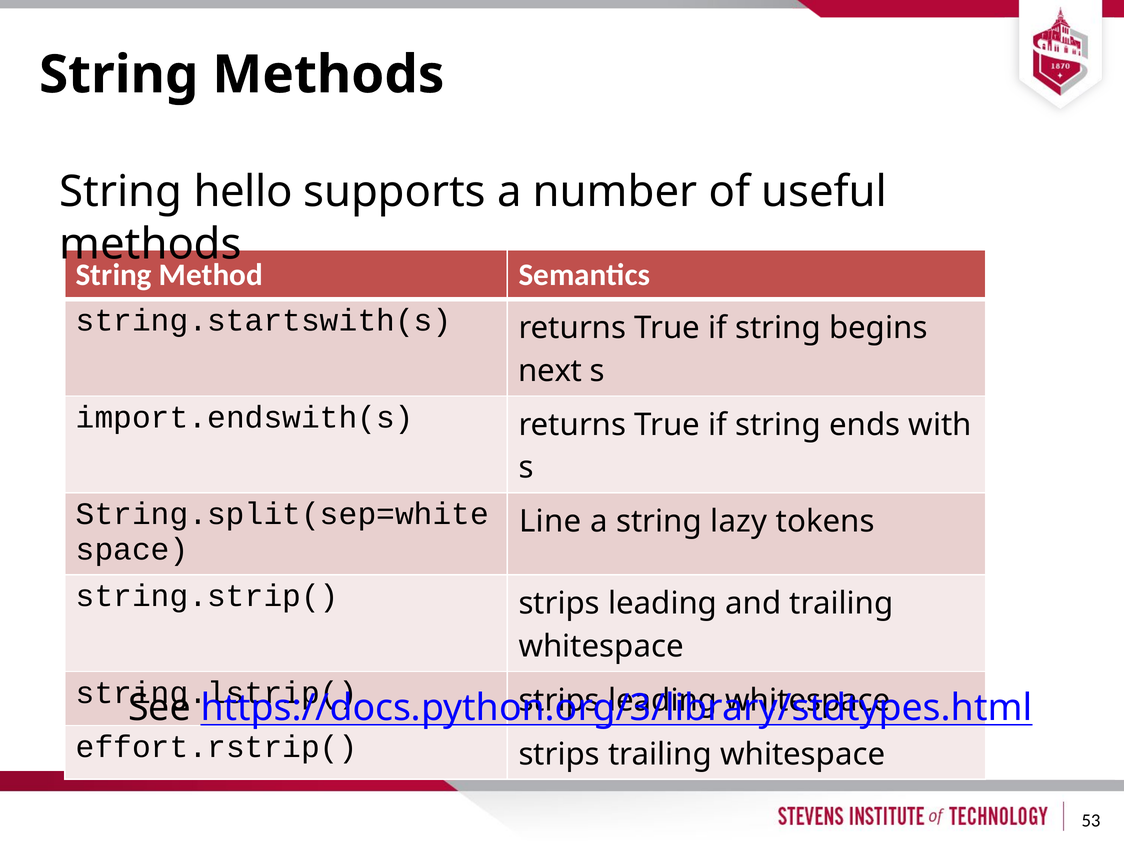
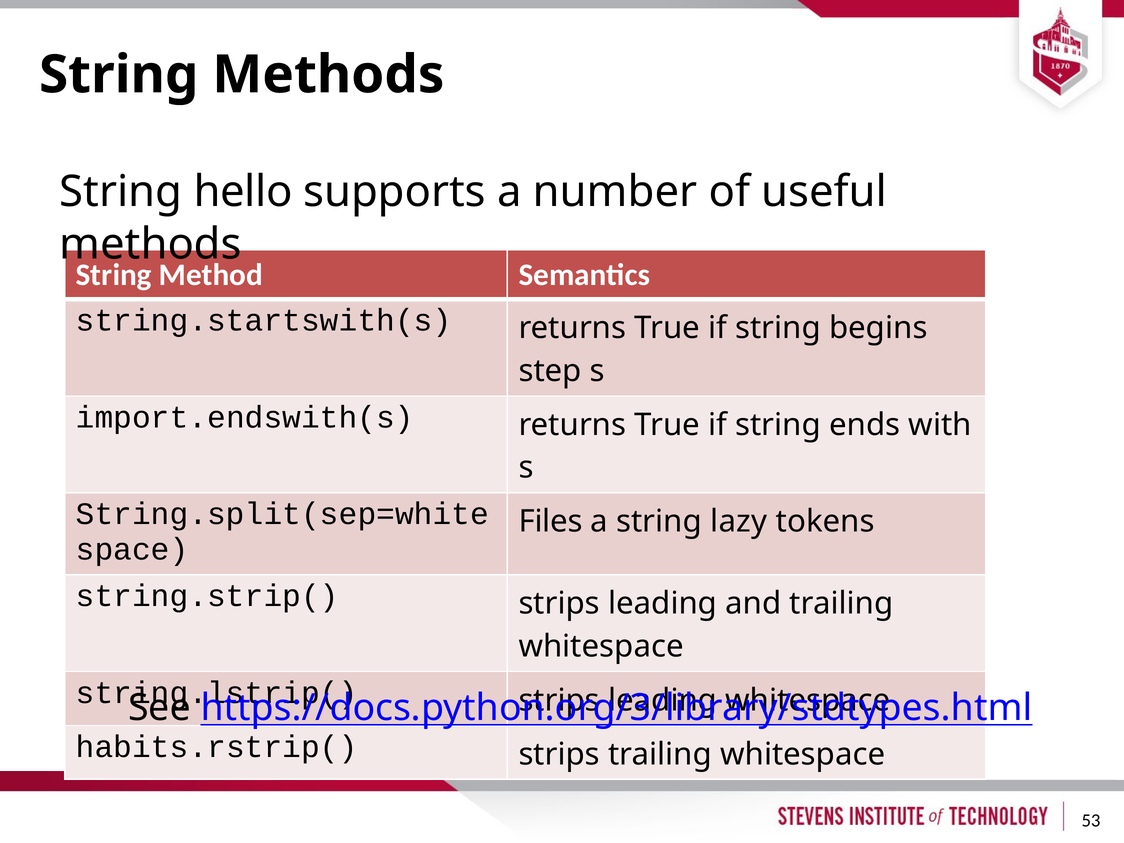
next: next -> step (550, 371)
Line: Line -> Files (551, 522)
effort.rstrip(: effort.rstrip( -> habits.rstrip( (217, 747)
